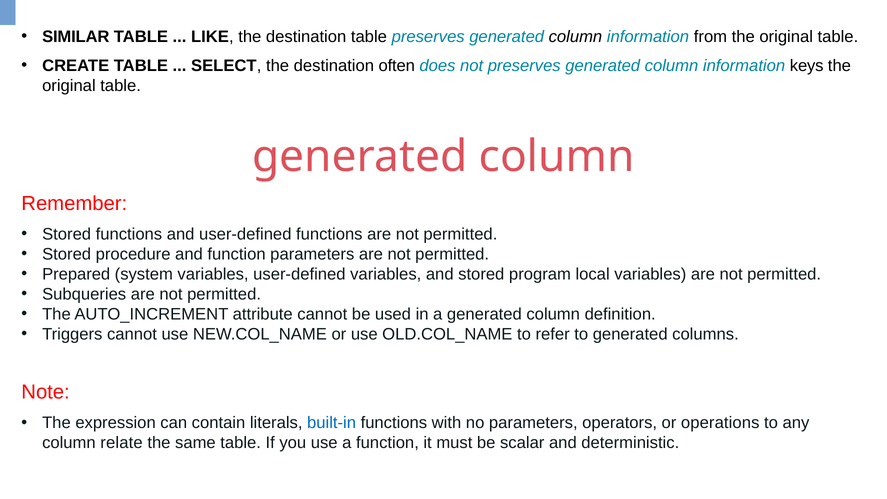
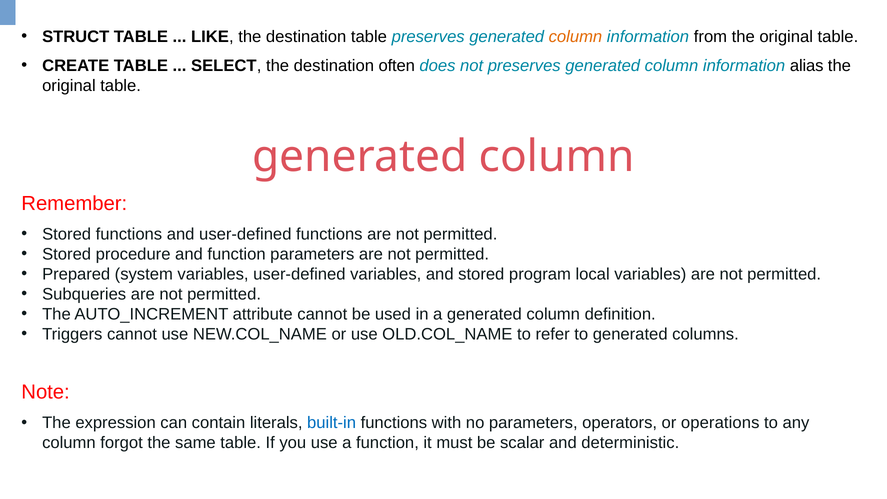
SIMILAR: SIMILAR -> STRUCT (76, 37)
column colour: black -> orange (575, 37)
keys: keys -> alias (807, 66)
relate: relate -> forgot (122, 443)
